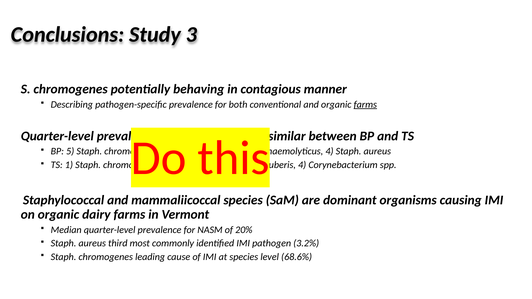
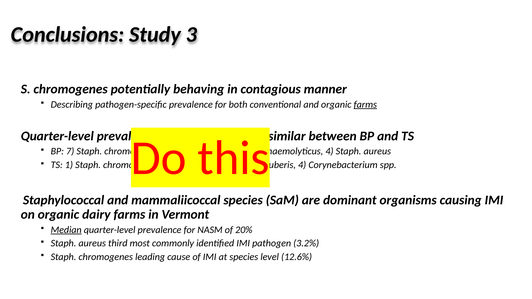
5: 5 -> 7 (70, 151)
Median underline: none -> present (66, 230)
68.6%: 68.6% -> 12.6% (297, 257)
